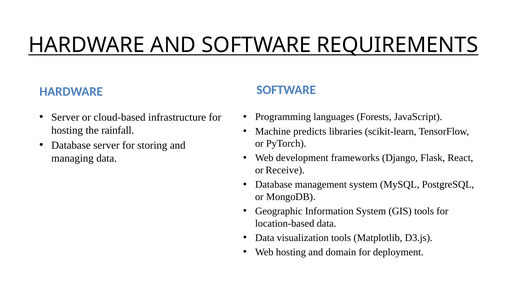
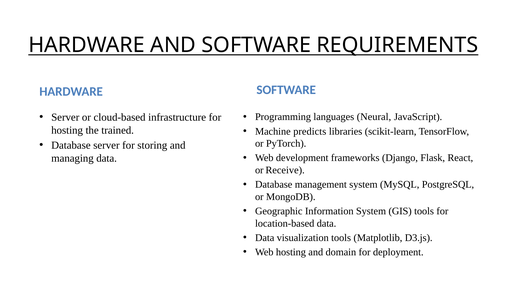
Forests: Forests -> Neural (374, 117)
rainfall: rainfall -> trained (118, 130)
